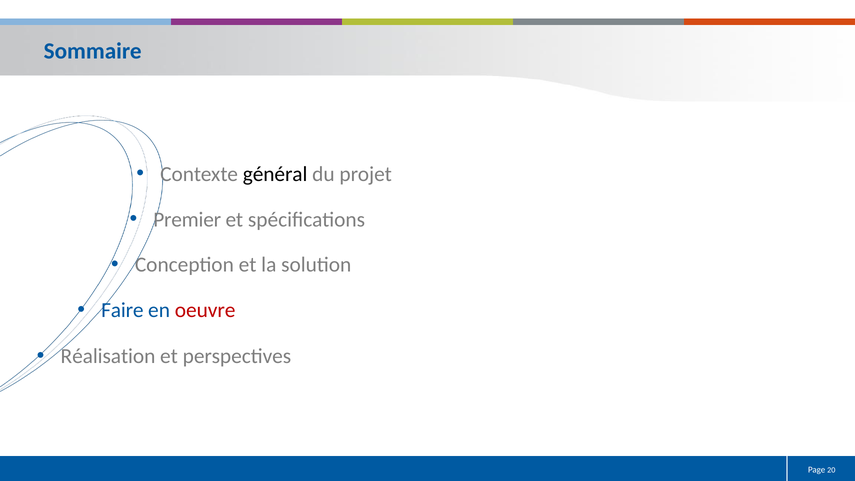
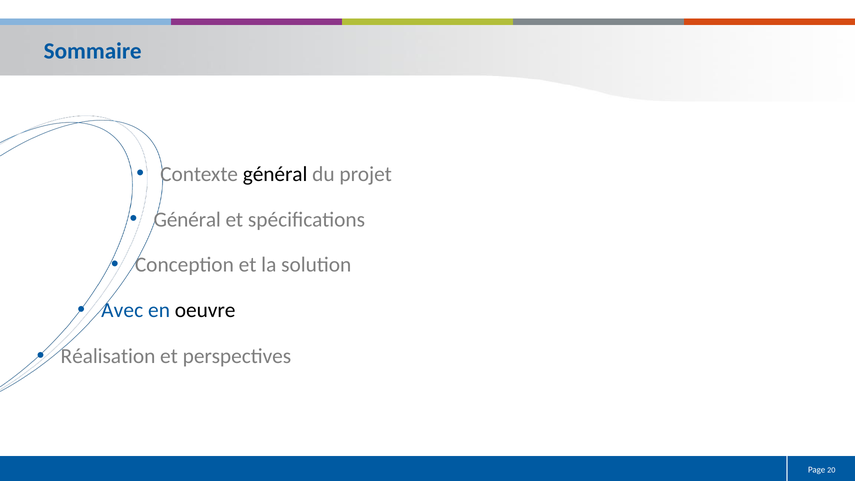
Premier: Premier -> Général (187, 219)
Faire: Faire -> Avec (122, 310)
oeuvre colour: red -> black (205, 310)
